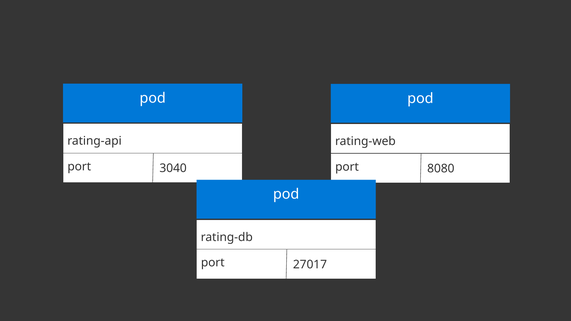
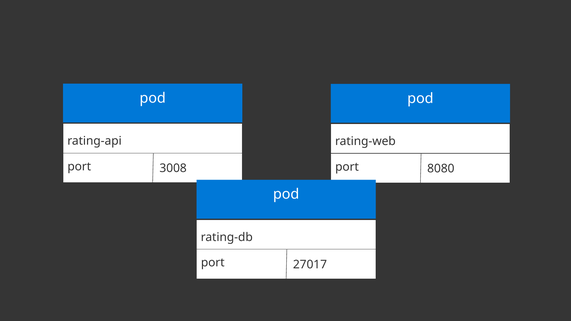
3040: 3040 -> 3008 (173, 168)
